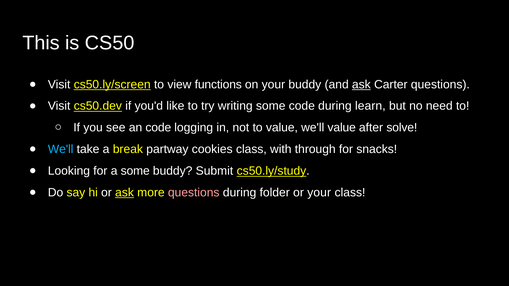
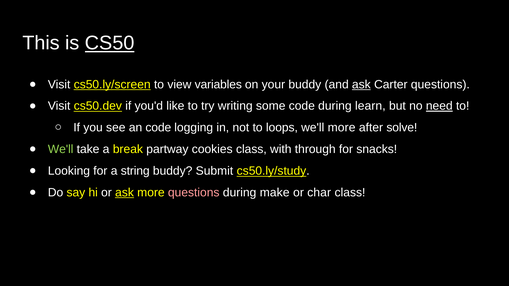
CS50 underline: none -> present (110, 43)
functions: functions -> variables (218, 85)
need underline: none -> present (439, 106)
to value: value -> loops (282, 128)
we'll value: value -> more (342, 128)
We'll colour: light blue -> light green (61, 149)
a some: some -> string (135, 171)
folder: folder -> make (275, 193)
or your: your -> char (319, 193)
